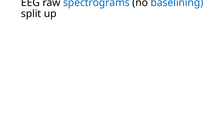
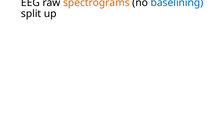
spectrograms colour: blue -> orange (96, 3)
